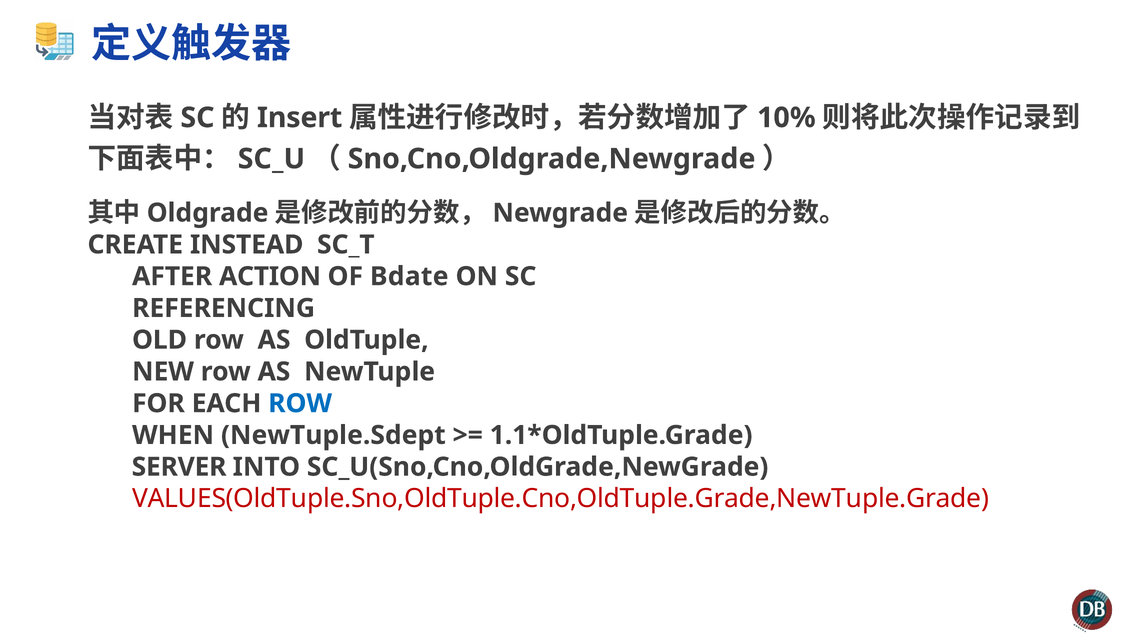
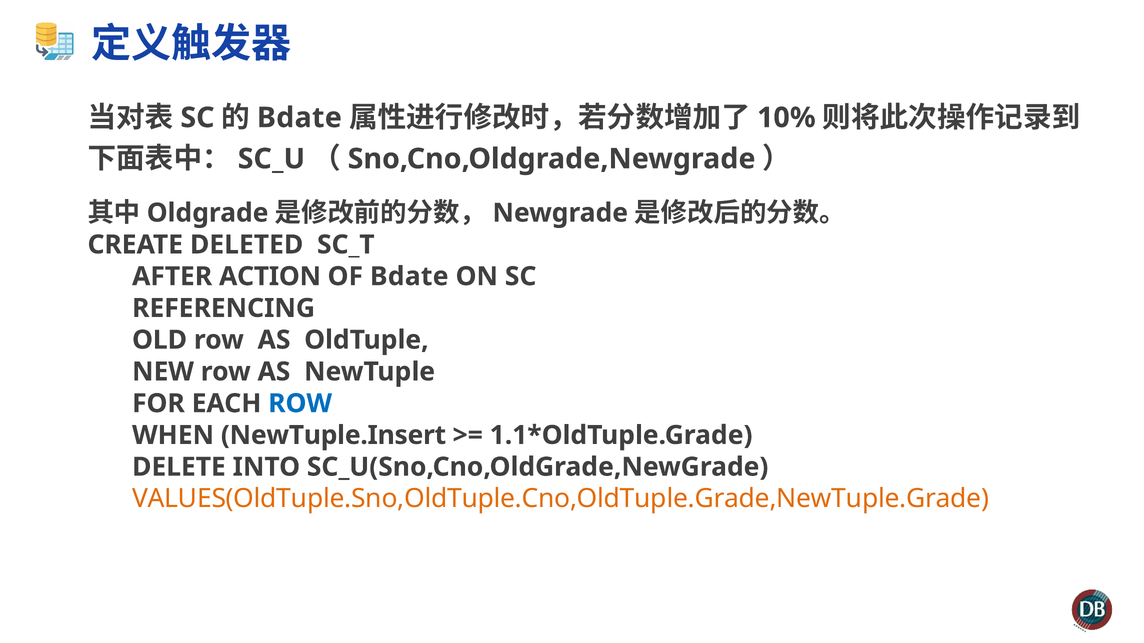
Insert: Insert -> Bdate (299, 118)
INSTEAD: INSTEAD -> DELETED (247, 245)
NewTuple.Sdept: NewTuple.Sdept -> NewTuple.Insert (333, 436)
SERVER: SERVER -> DELETE (179, 467)
VALUES(OldTuple.Sno,OldTuple.Cno,OldTuple.Grade,NewTuple.Grade colour: red -> orange (561, 499)
